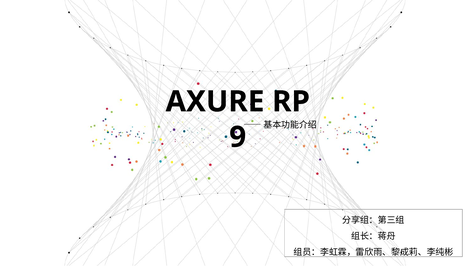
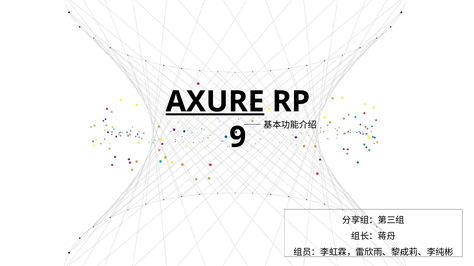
AXURE underline: none -> present (215, 102)
